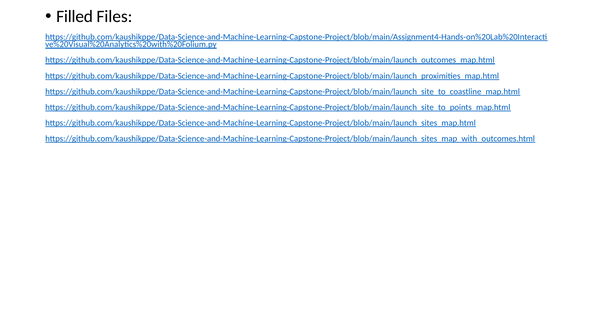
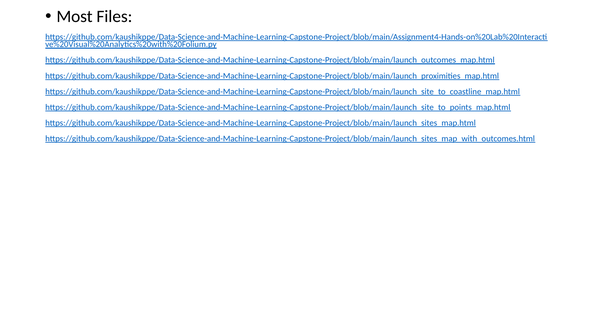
Filled: Filled -> Most (75, 17)
